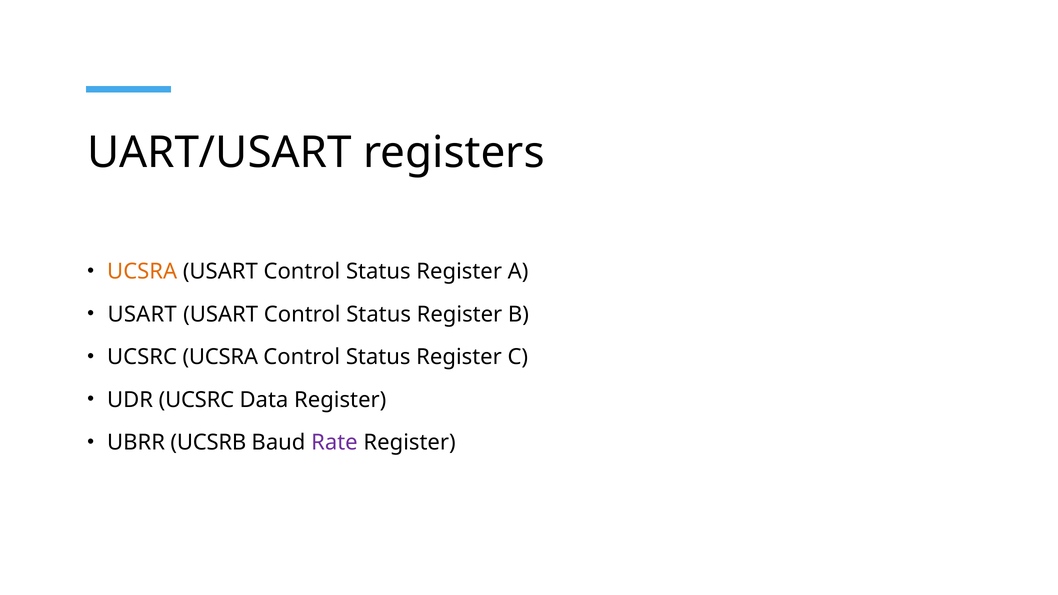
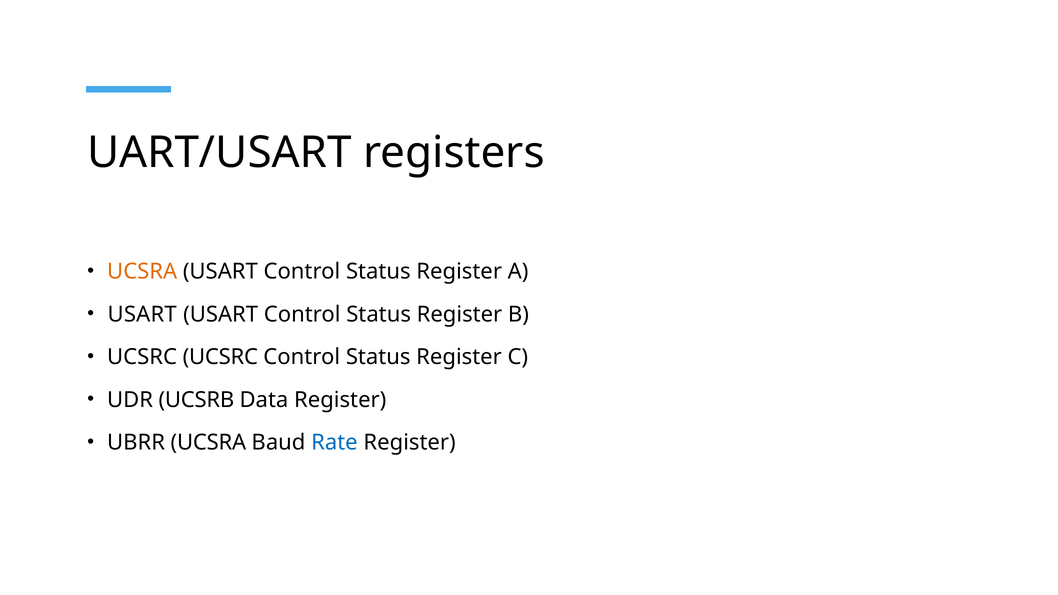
UCSRC UCSRA: UCSRA -> UCSRC (220, 357)
UDR UCSRC: UCSRC -> UCSRB (196, 400)
UBRR UCSRB: UCSRB -> UCSRA (208, 443)
Rate colour: purple -> blue (334, 443)
